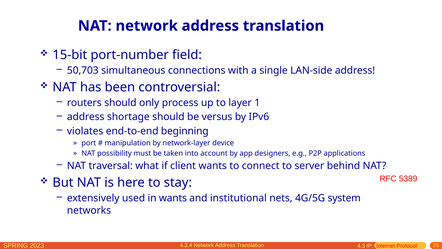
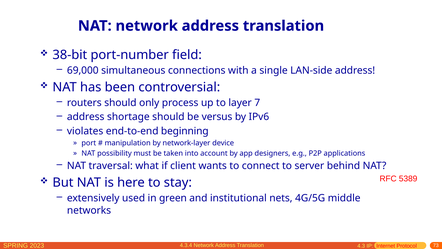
15-bit: 15-bit -> 38-bit (70, 55)
50,703: 50,703 -> 69,000 (83, 70)
1: 1 -> 7 (257, 103)
in wants: wants -> green (173, 198)
system: system -> middle (344, 198)
